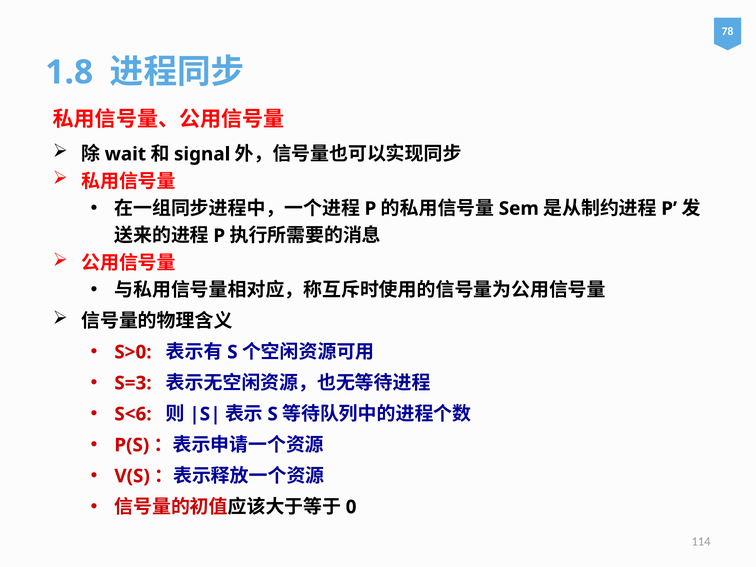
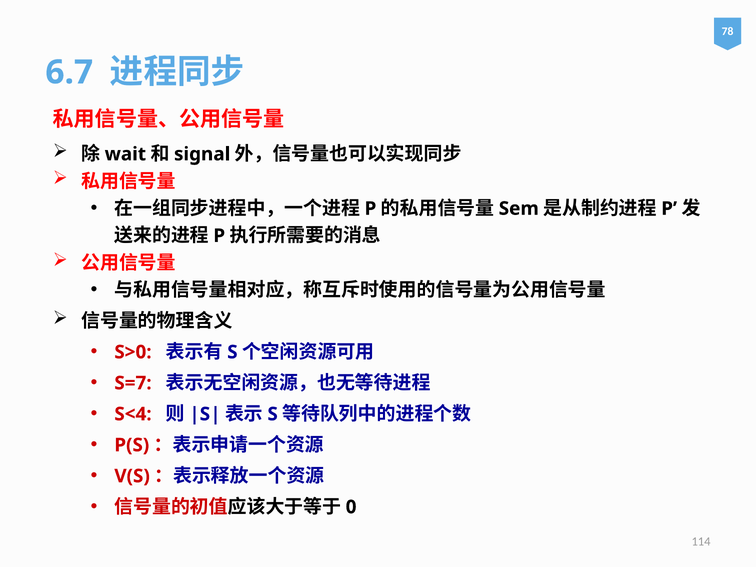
1.8: 1.8 -> 6.7 (69, 72)
S=3: S=3 -> S=7 (133, 383)
S<6: S<6 -> S<4 (133, 414)
